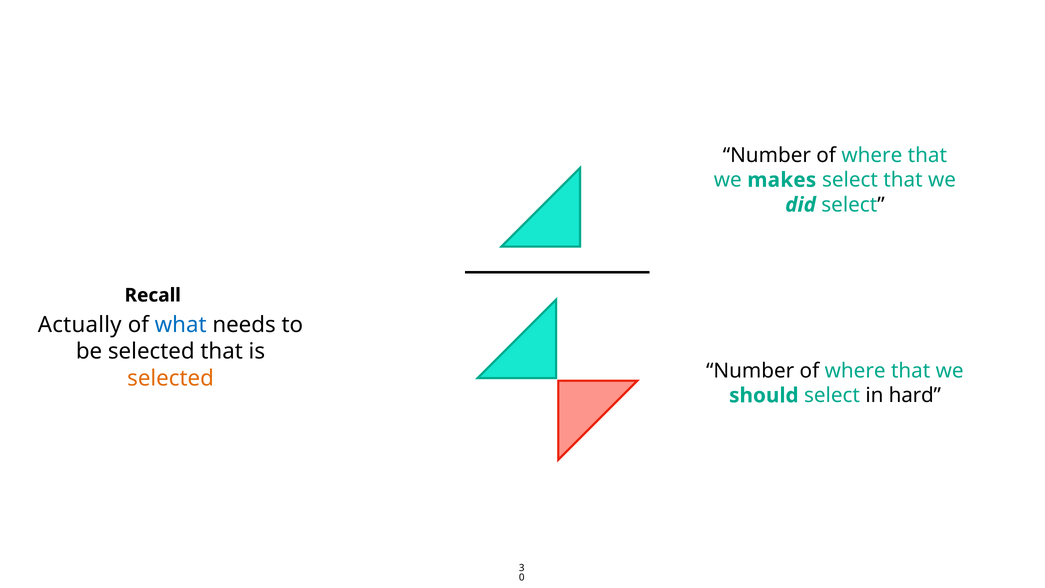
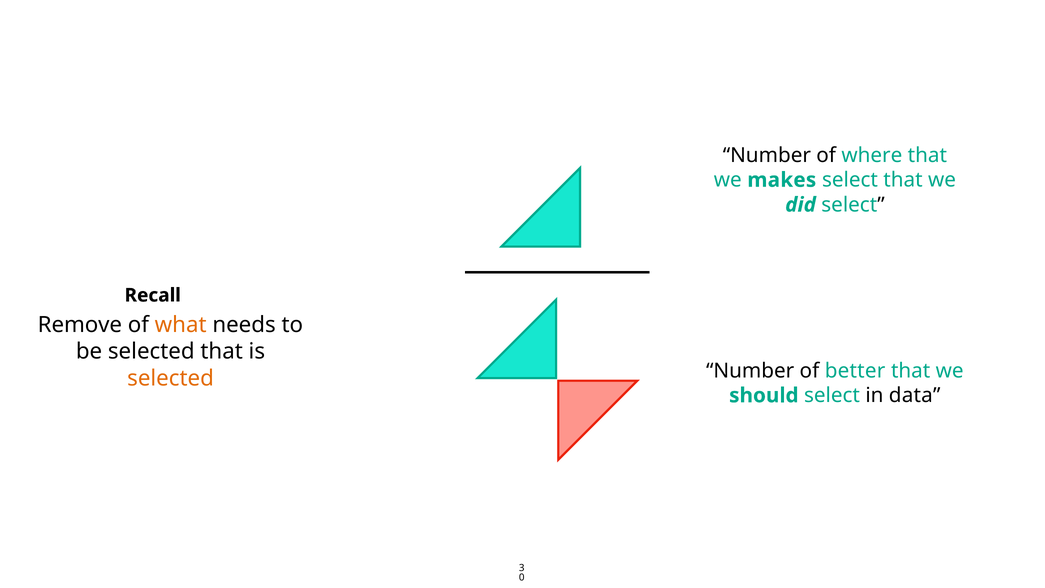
Actually: Actually -> Remove (80, 325)
what colour: blue -> orange (181, 325)
where: where -> better (855, 371)
hard: hard -> data (915, 395)
